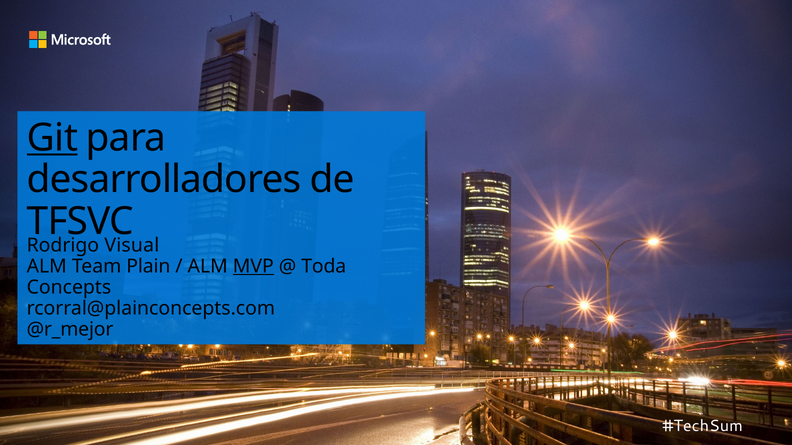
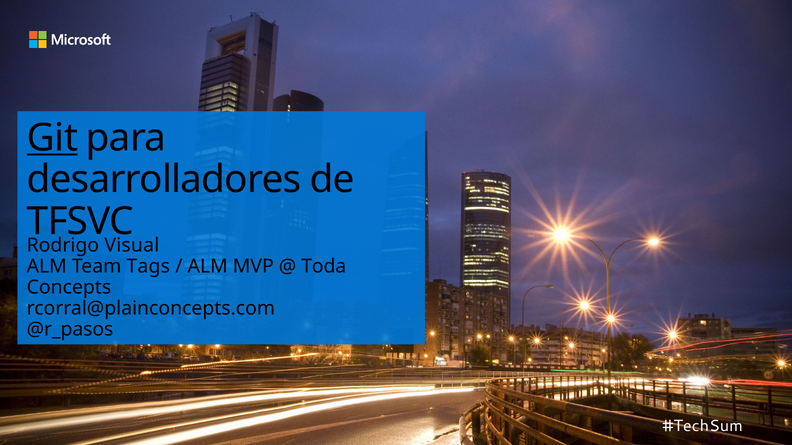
Plain: Plain -> Tags (148, 267)
MVP underline: present -> none (253, 267)
@r_mejor: @r_mejor -> @r_pasos (70, 329)
